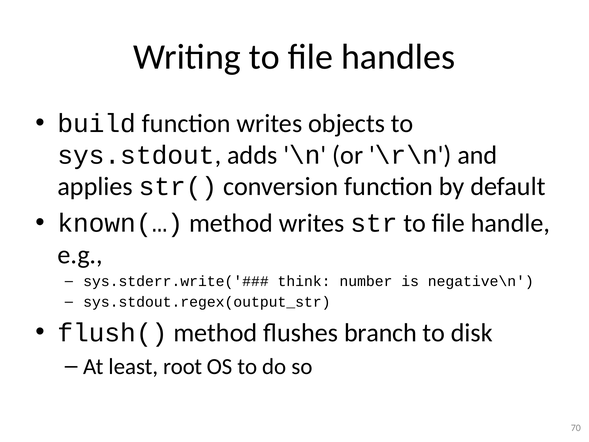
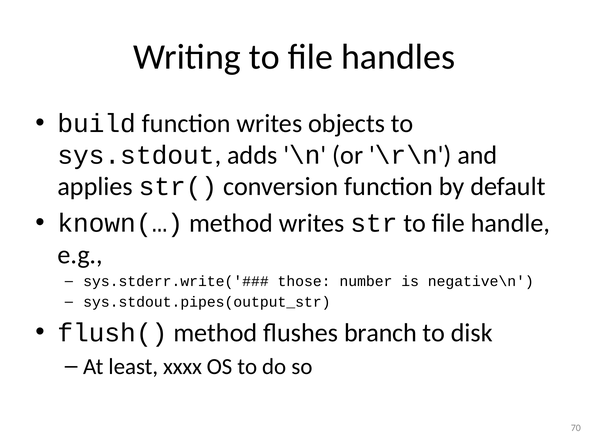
think: think -> those (304, 281)
sys.stdout.regex(output_str: sys.stdout.regex(output_str -> sys.stdout.pipes(output_str (207, 302)
root: root -> xxxx (183, 366)
